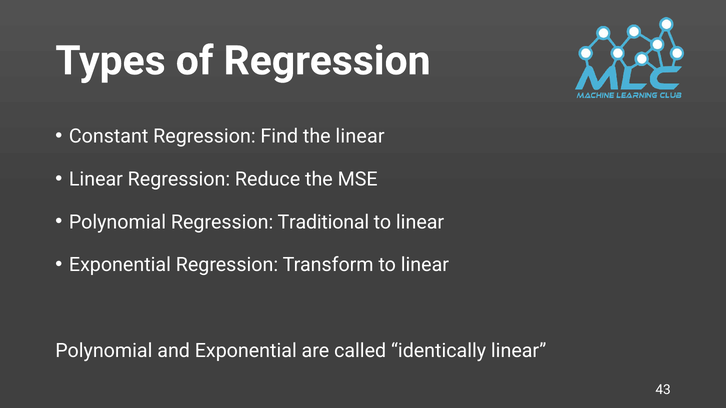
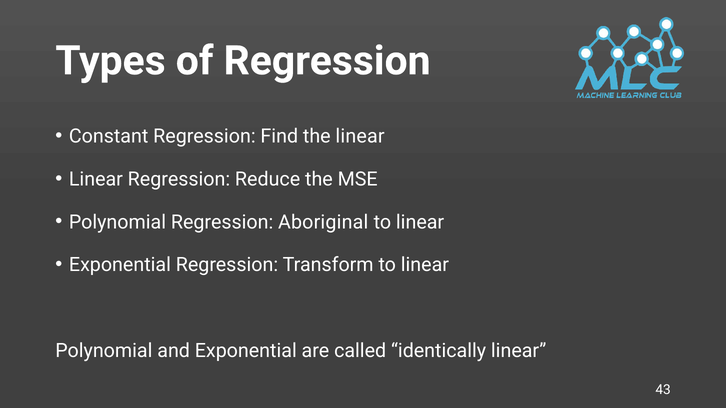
Traditional: Traditional -> Aboriginal (323, 222)
